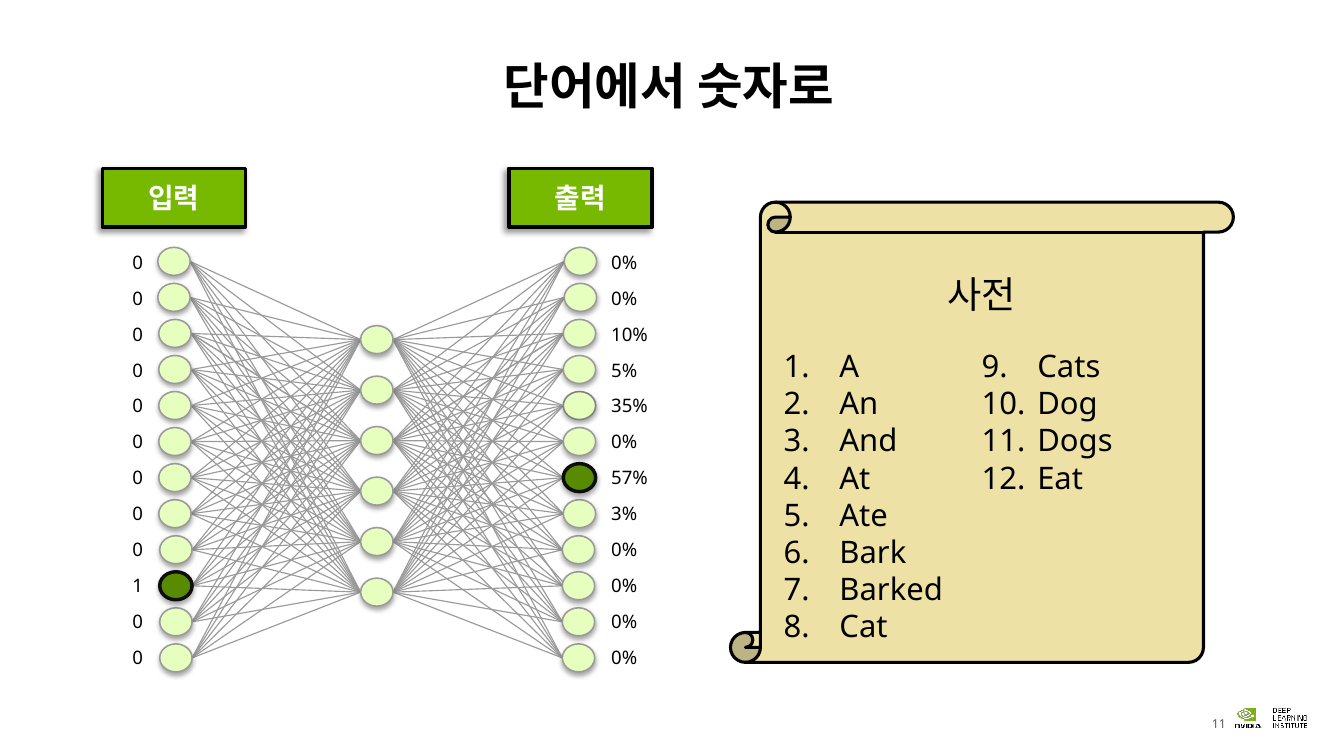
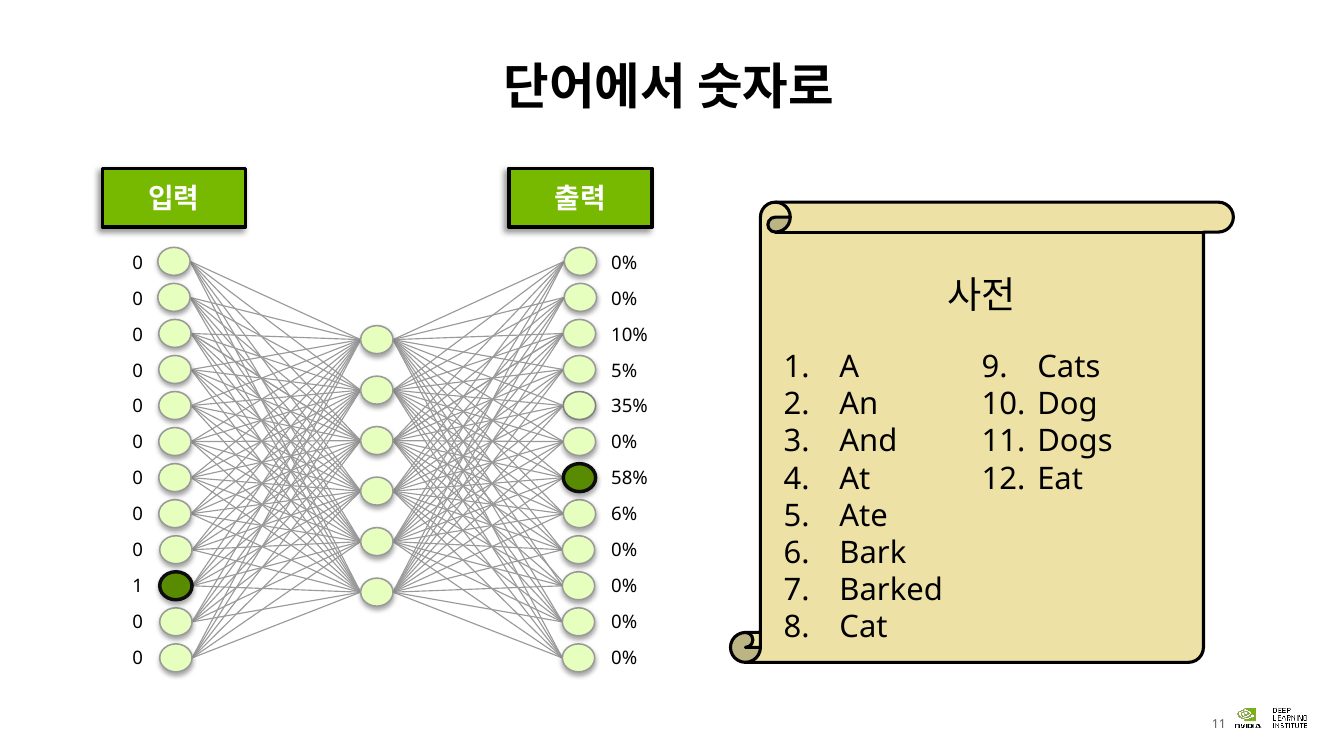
57%: 57% -> 58% (630, 478)
3%: 3% -> 6% (624, 514)
